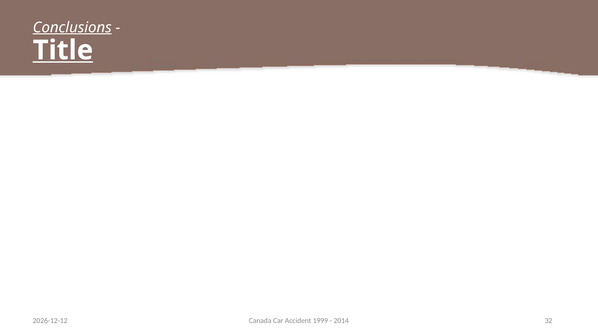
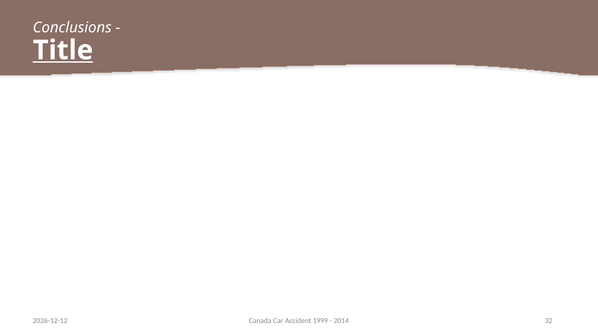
Conclusions underline: present -> none (72, 27)
